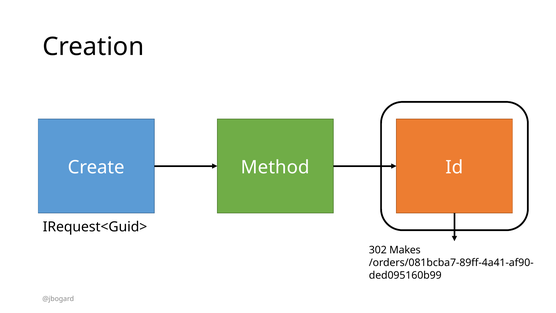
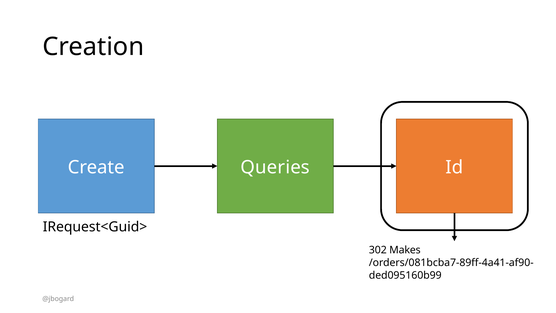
Method: Method -> Queries (275, 167)
